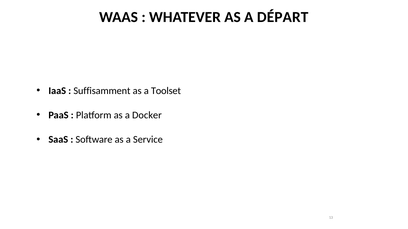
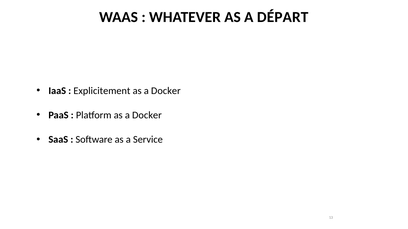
Suffisamment: Suffisamment -> Explicitement (102, 91)
Toolset: Toolset -> Docker (166, 91)
